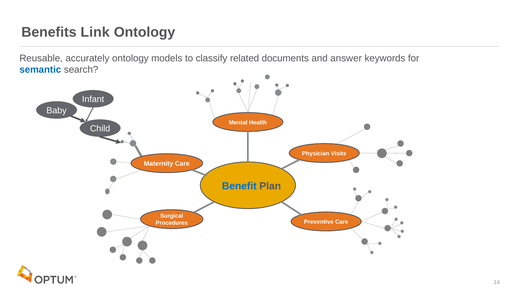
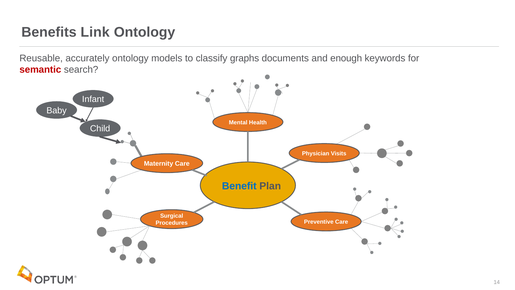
related: related -> graphs (245, 58)
answer: answer -> enough (346, 58)
semantic colour: blue -> red (40, 70)
